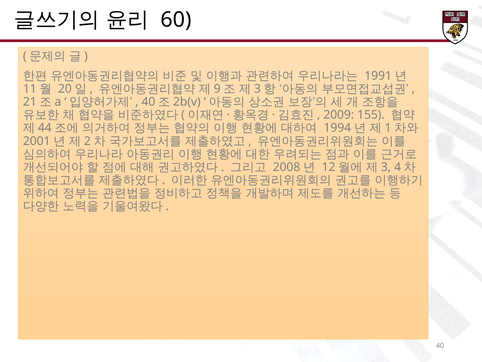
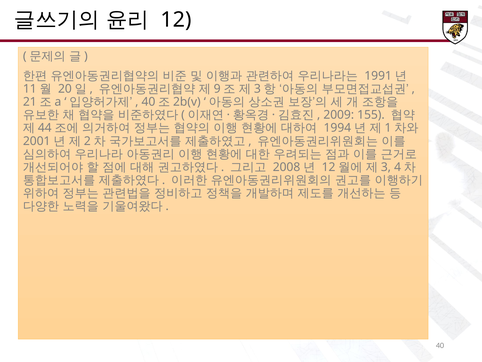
60: 60 -> 12 (176, 20)
